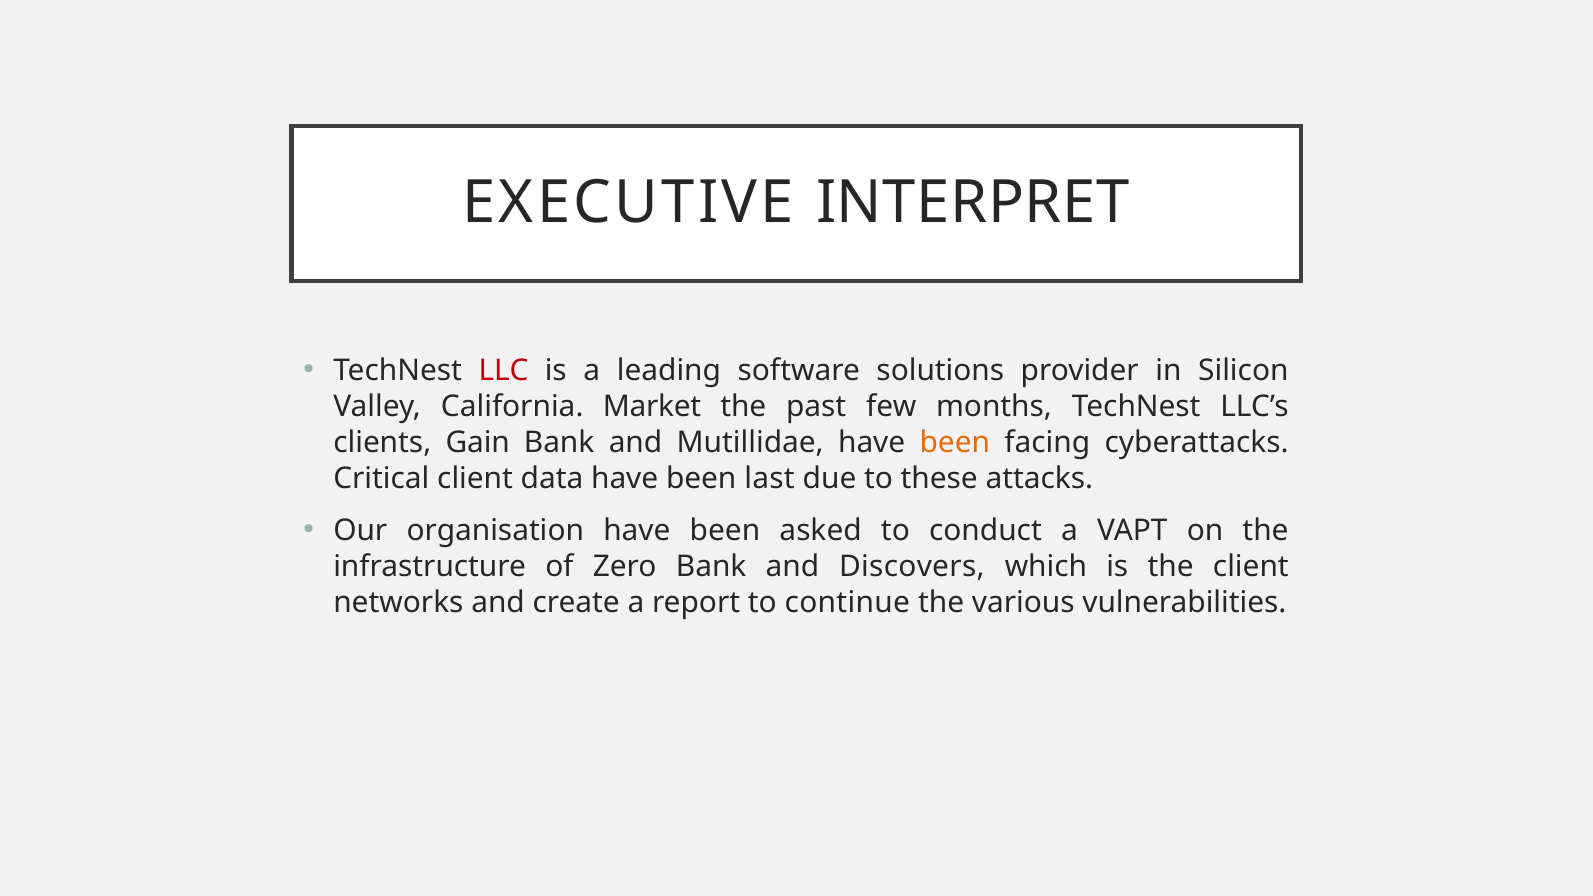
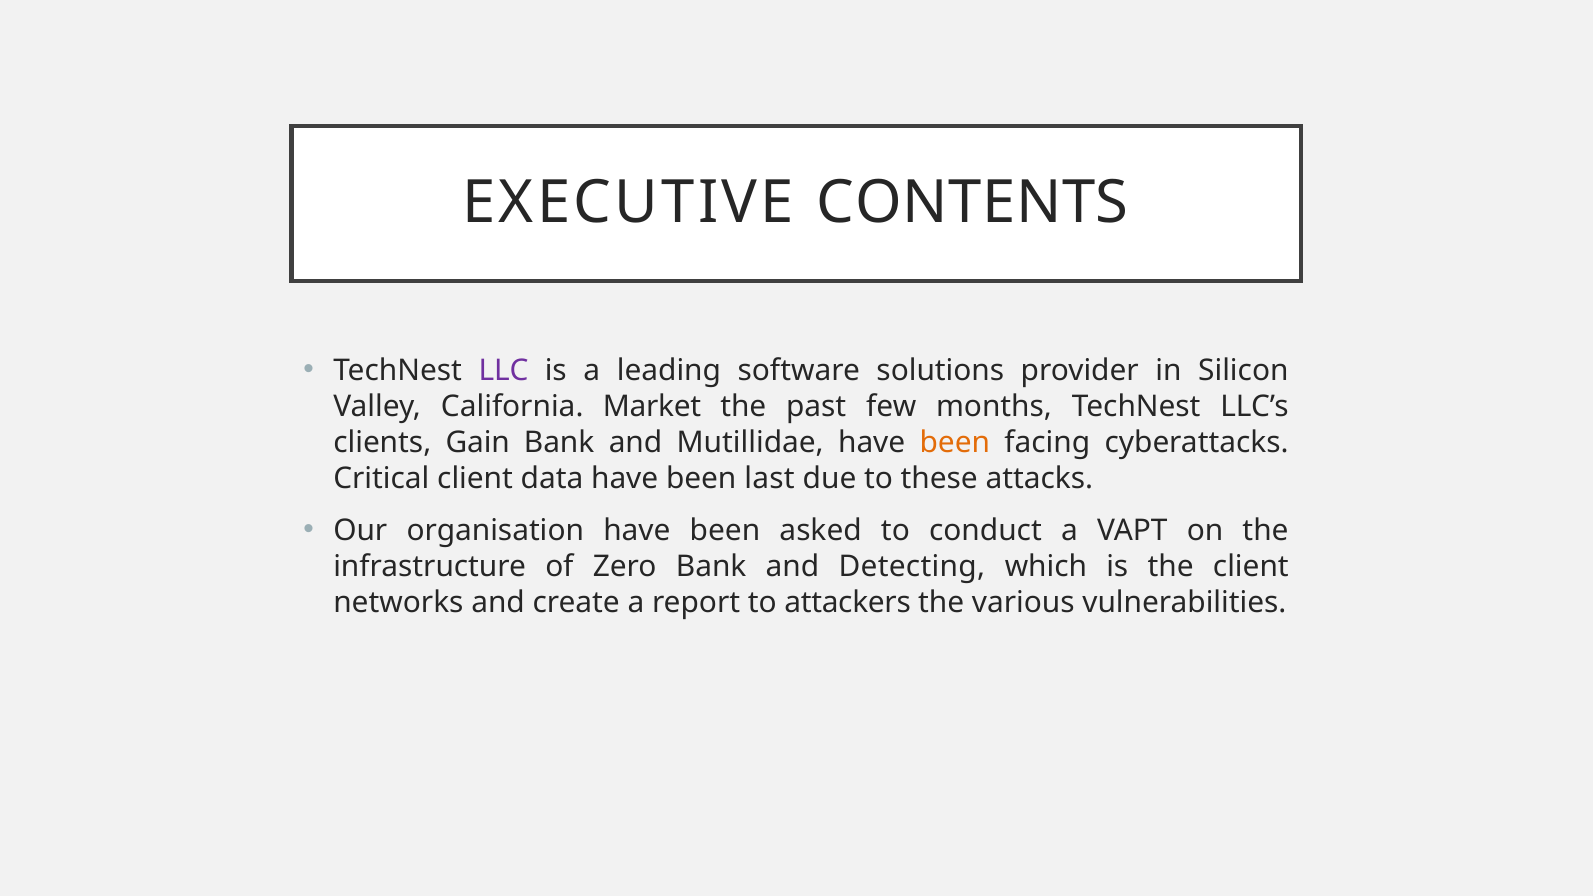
INTERPRET: INTERPRET -> CONTENTS (973, 203)
LLC colour: red -> purple (503, 371)
Discovers: Discovers -> Detecting (912, 566)
continue: continue -> attackers (848, 602)
